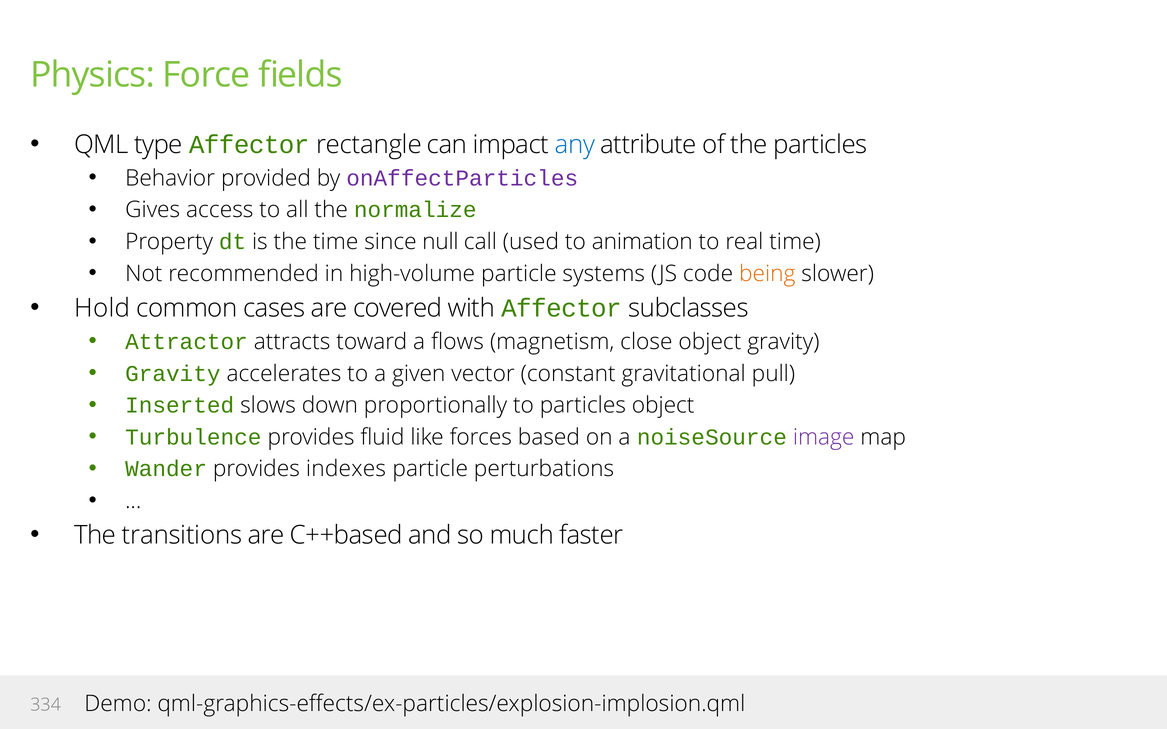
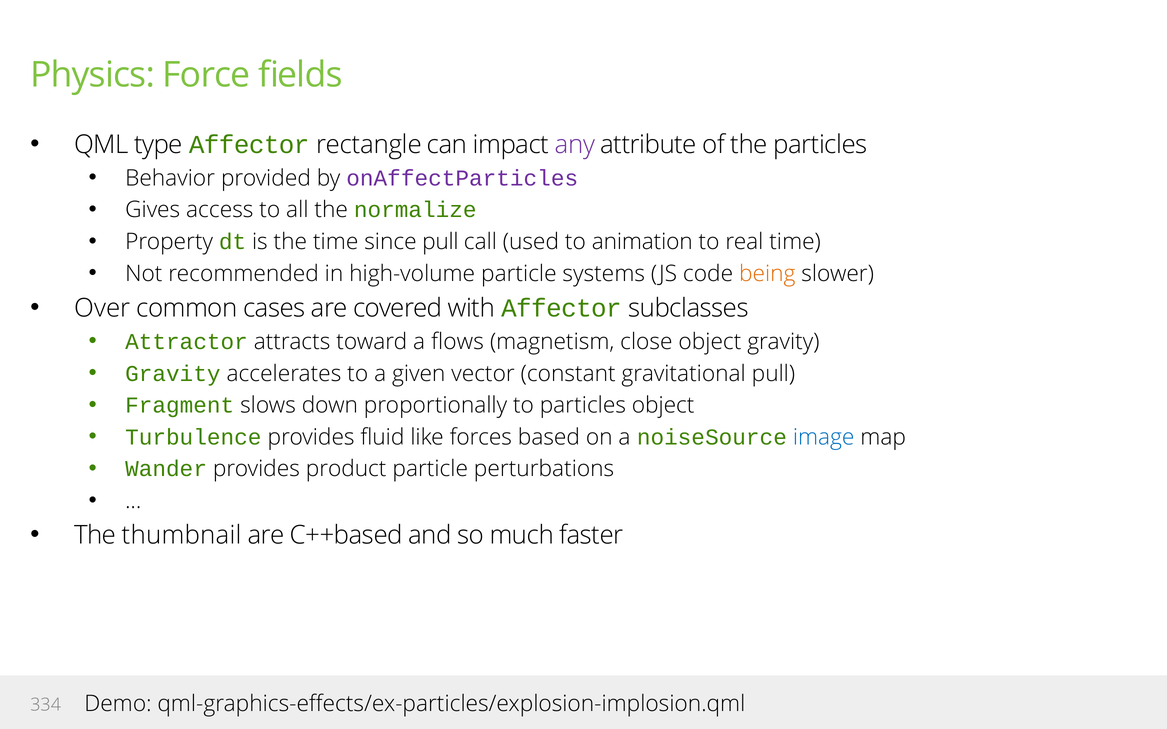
any colour: blue -> purple (575, 145)
since null: null -> pull (440, 242)
Hold: Hold -> Over (102, 308)
Inserted: Inserted -> Fragment (180, 406)
image colour: purple -> blue (824, 437)
indexes: indexes -> product (346, 469)
transitions: transitions -> thumbnail (182, 536)
